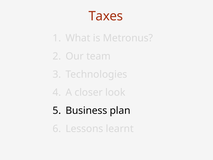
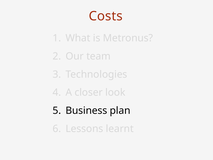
Taxes: Taxes -> Costs (106, 16)
